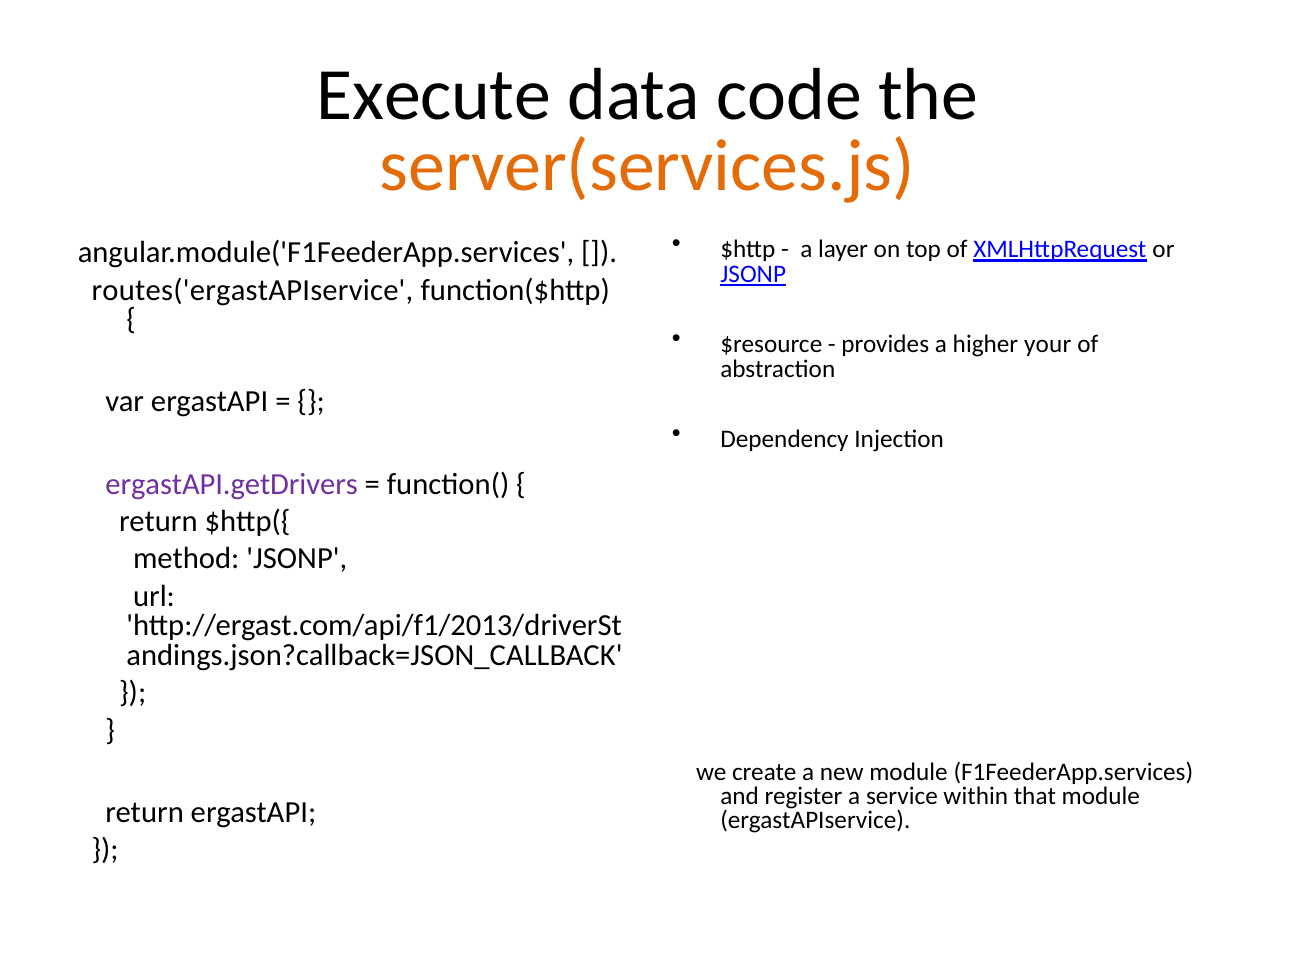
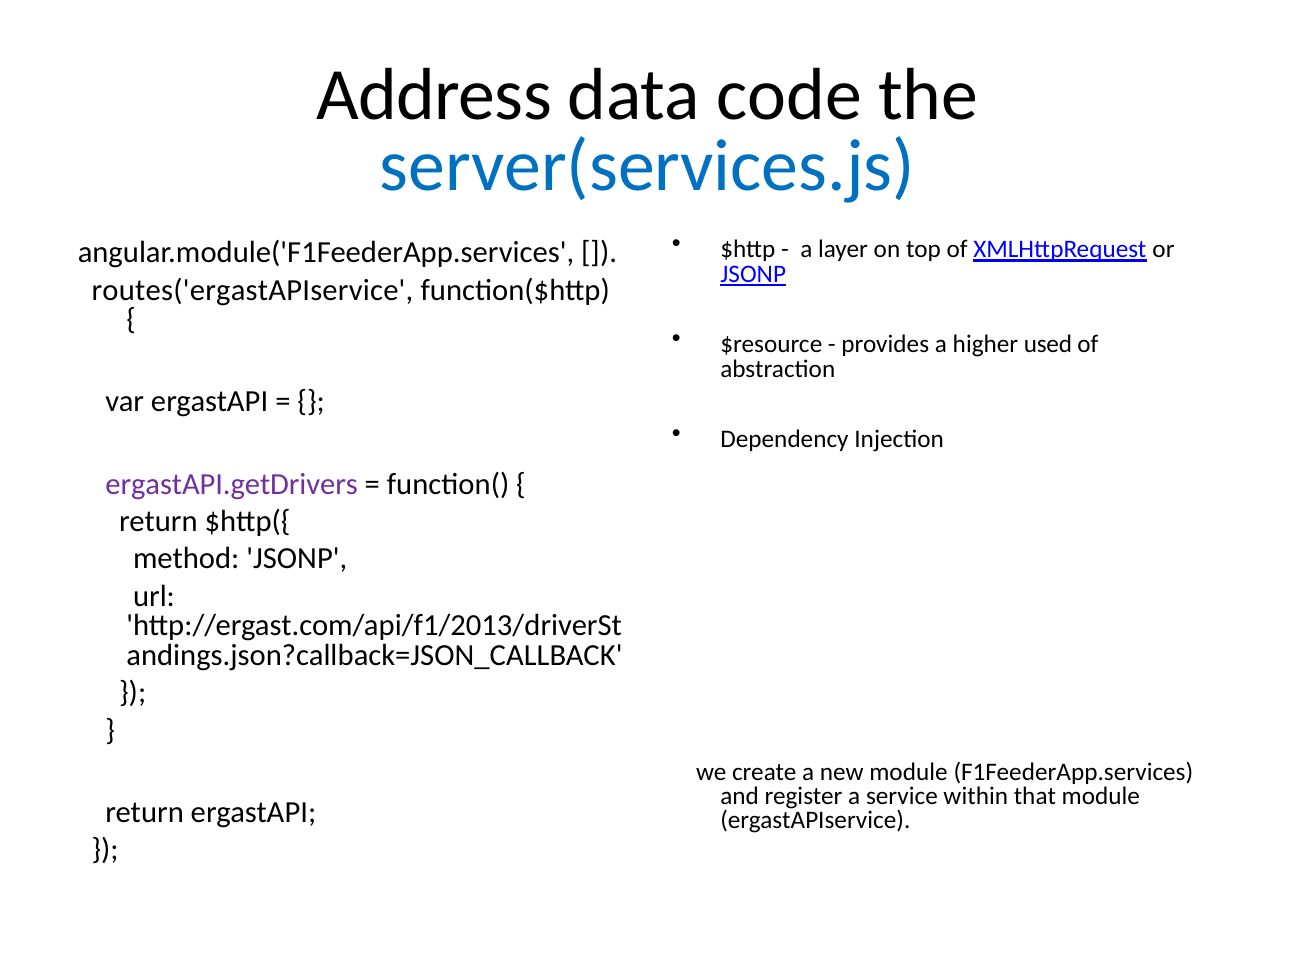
Execute: Execute -> Address (434, 96)
server(services.js colour: orange -> blue (647, 166)
your: your -> used (1048, 345)
